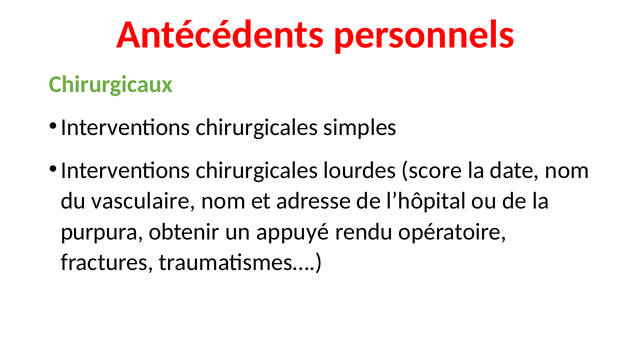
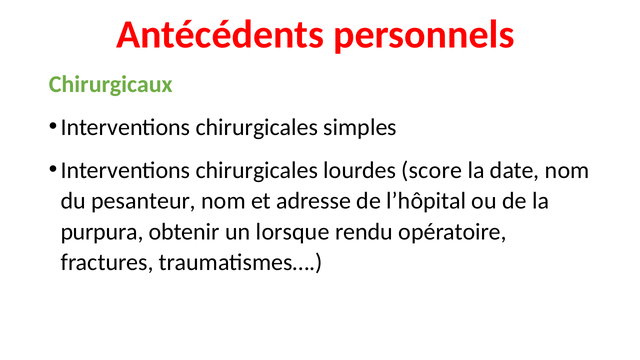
vasculaire: vasculaire -> pesanteur (144, 201)
appuyé: appuyé -> lorsque (293, 232)
